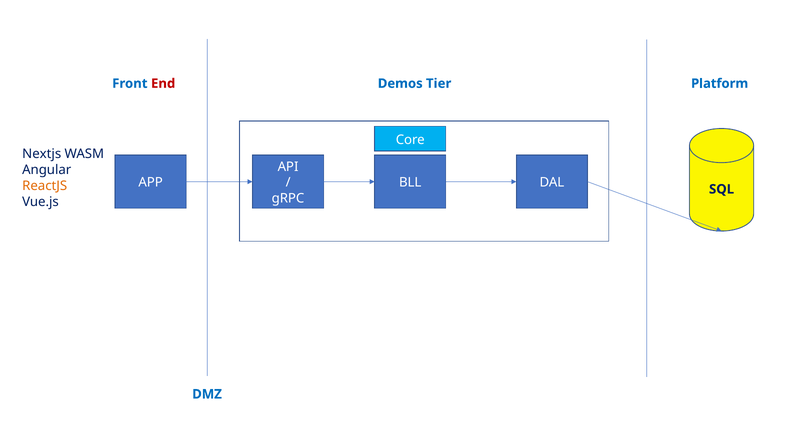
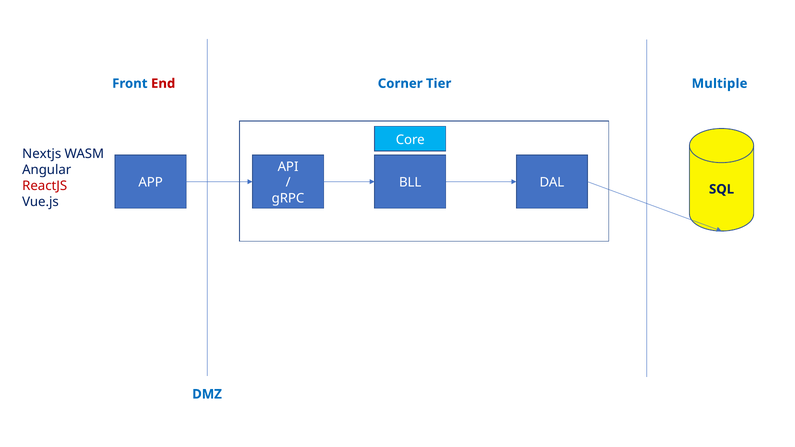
Demos: Demos -> Corner (400, 84)
Platform: Platform -> Multiple (720, 84)
ReactJS colour: orange -> red (45, 186)
